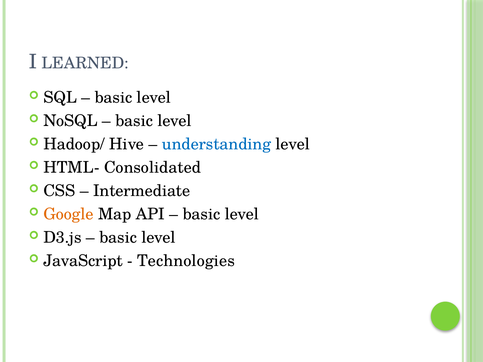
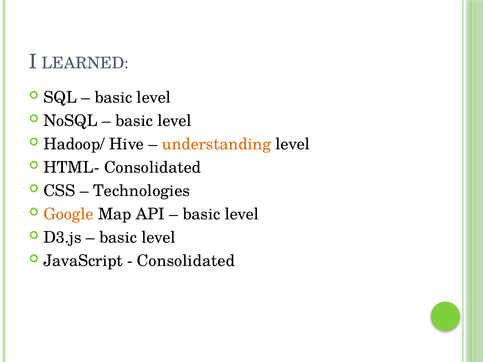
understanding colour: blue -> orange (217, 144)
Intermediate: Intermediate -> Technologies (142, 191)
Technologies: Technologies -> Consolidated (186, 261)
